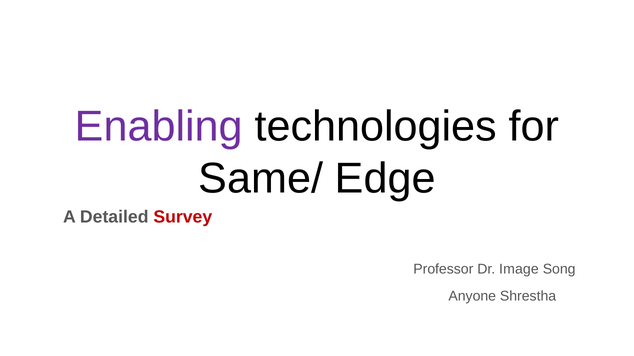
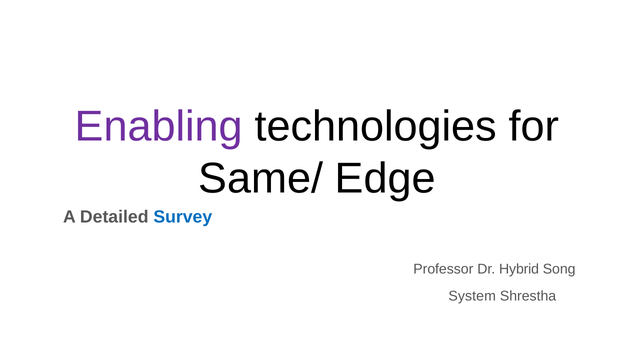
Survey colour: red -> blue (183, 217)
Image: Image -> Hybrid (519, 270)
Anyone: Anyone -> System (472, 297)
